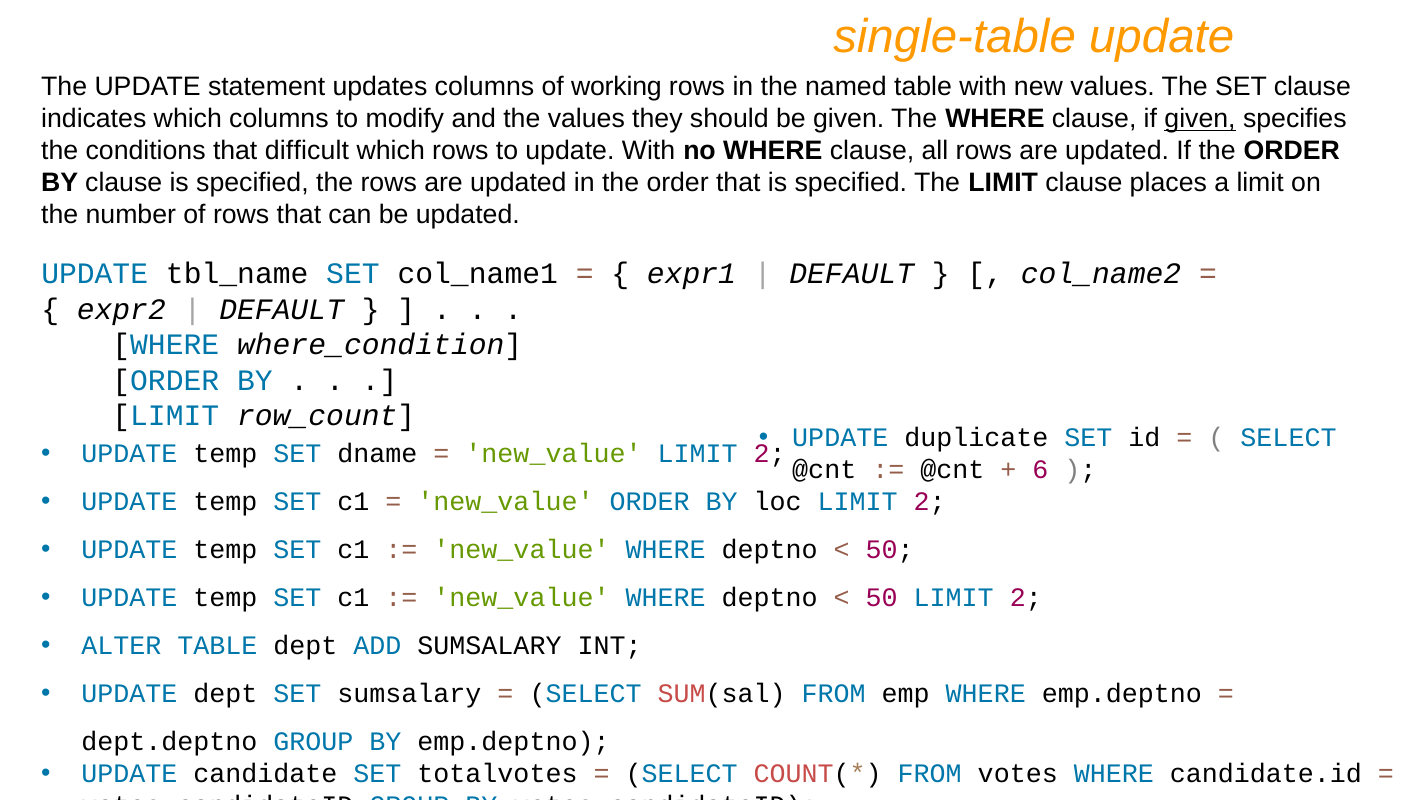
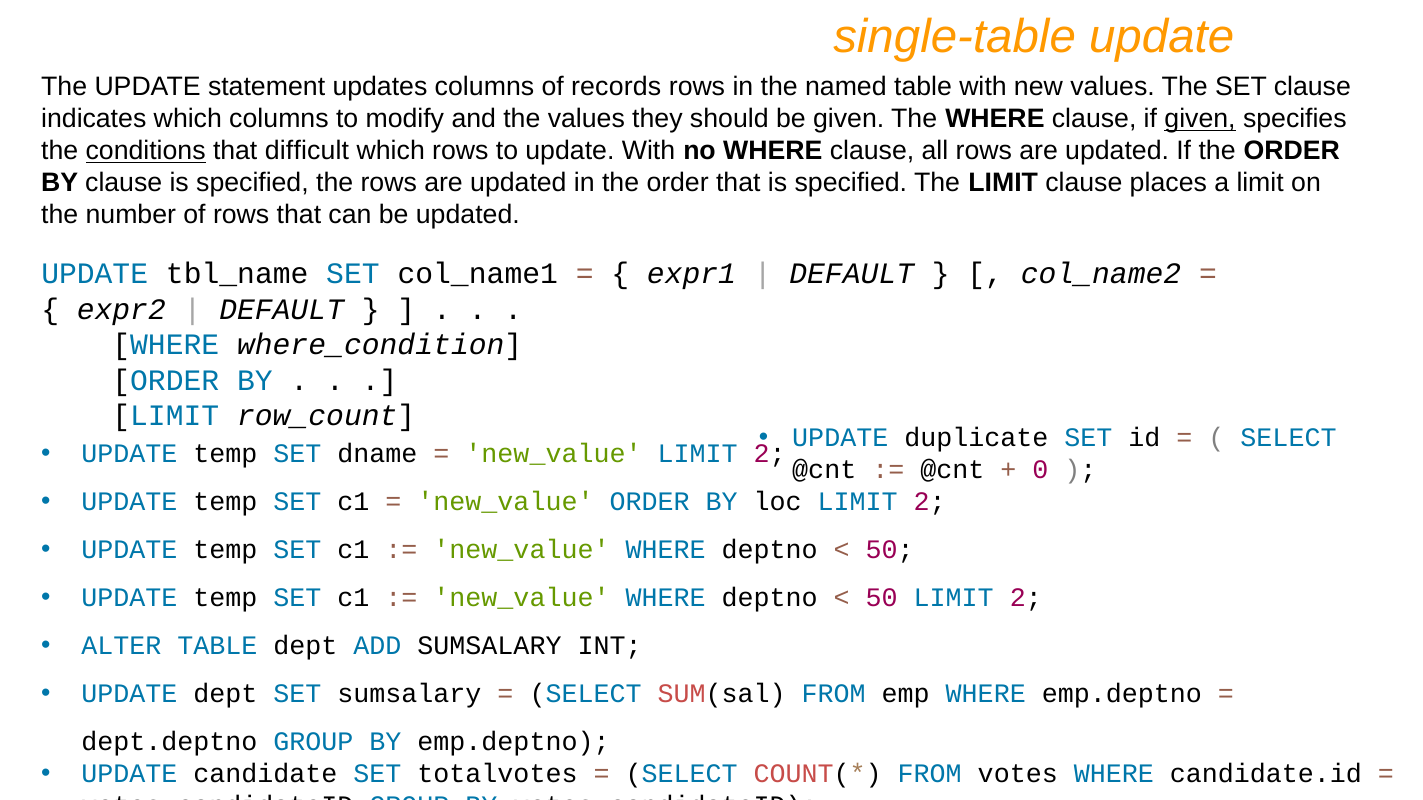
working: working -> records (616, 87)
conditions underline: none -> present (146, 151)
6: 6 -> 0 (1040, 470)
